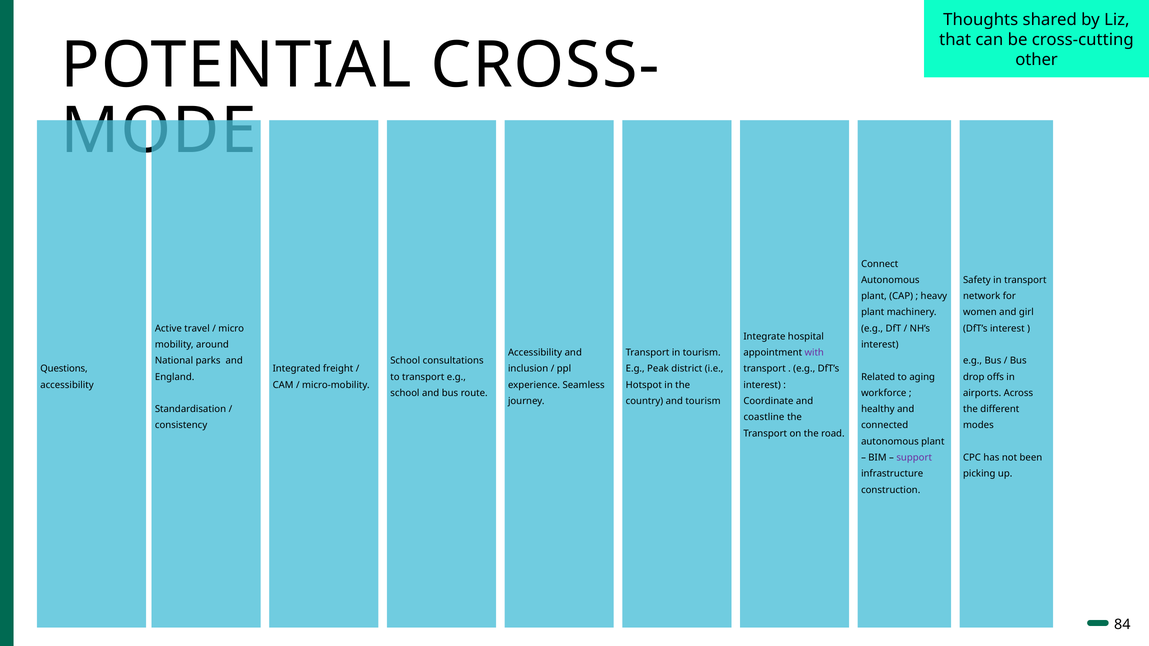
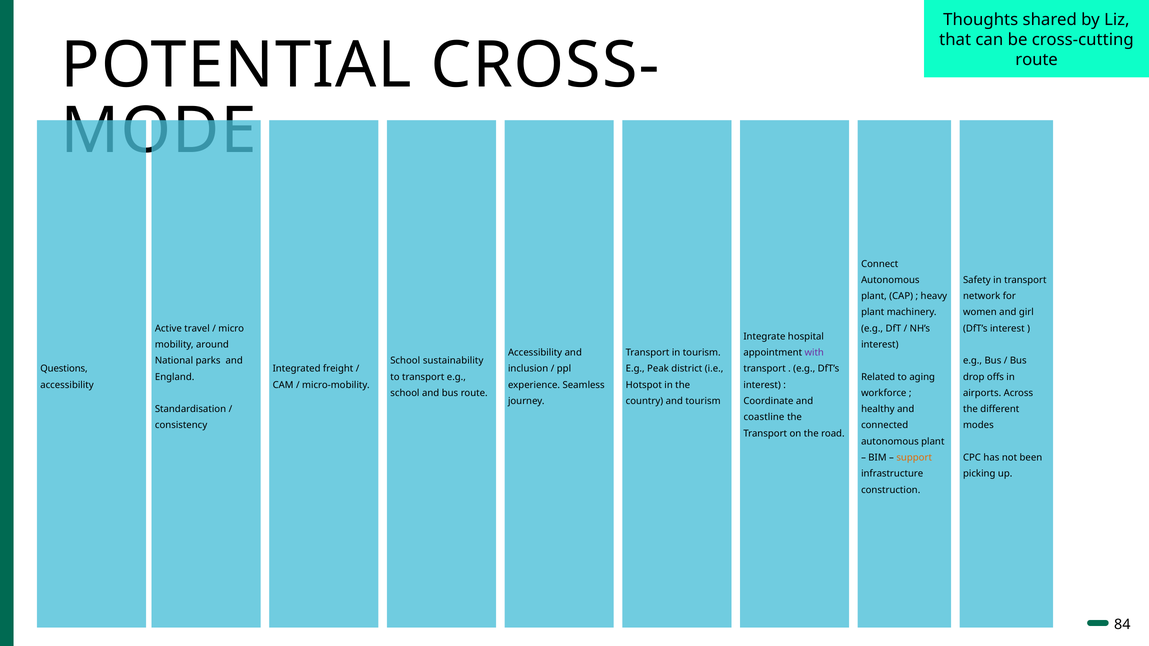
other: other -> route (1037, 60)
consultations: consultations -> sustainability (453, 361)
support colour: purple -> orange (914, 458)
